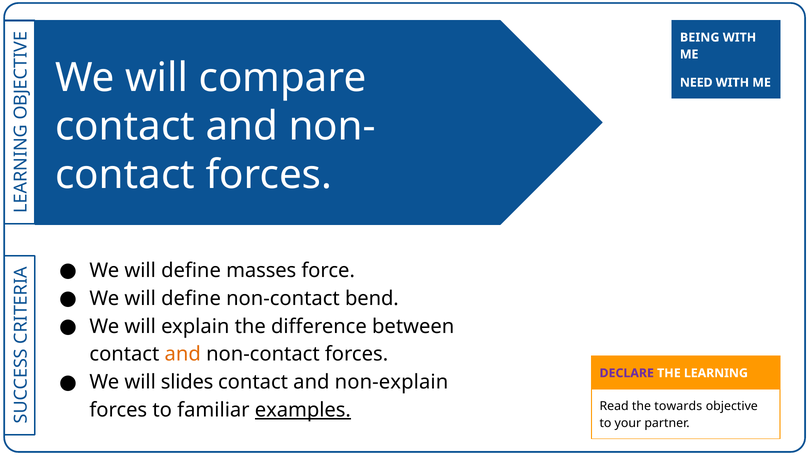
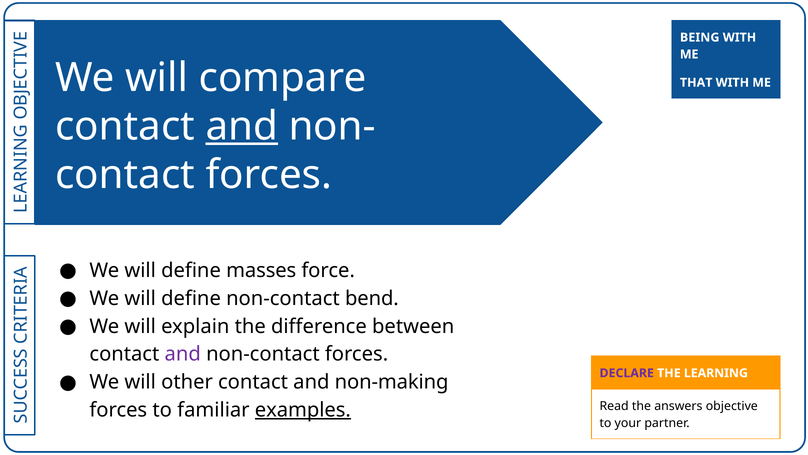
NEED: NEED -> THAT (696, 82)
and underline: none -> present (242, 126)
and colour: orange -> purple (183, 354)
slides: slides -> other (187, 382)
non-explain: non-explain -> non-making (392, 382)
towards: towards -> answers (678, 406)
